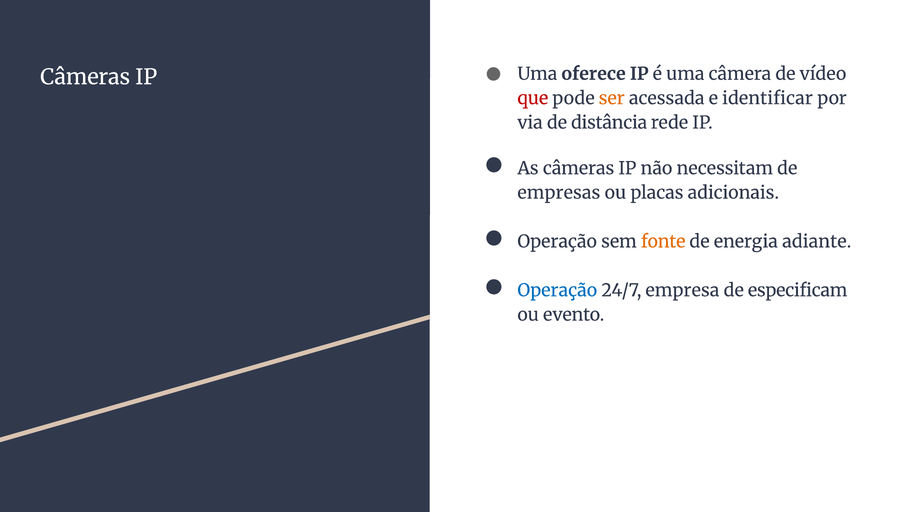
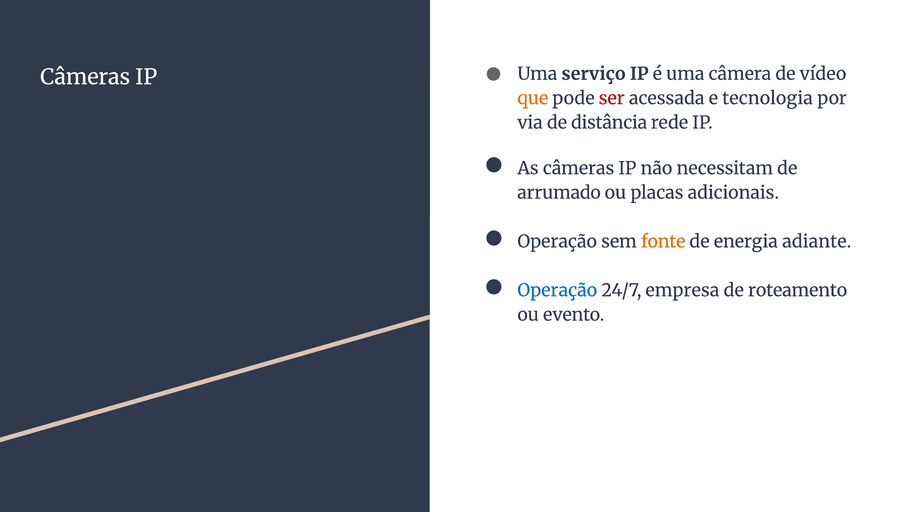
oferece: oferece -> serviço (594, 74)
que colour: red -> orange (533, 98)
ser colour: orange -> red (612, 98)
identificar: identificar -> tecnologia (767, 98)
empresas: empresas -> arrumado (559, 193)
especificam: especificam -> roteamento (798, 291)
